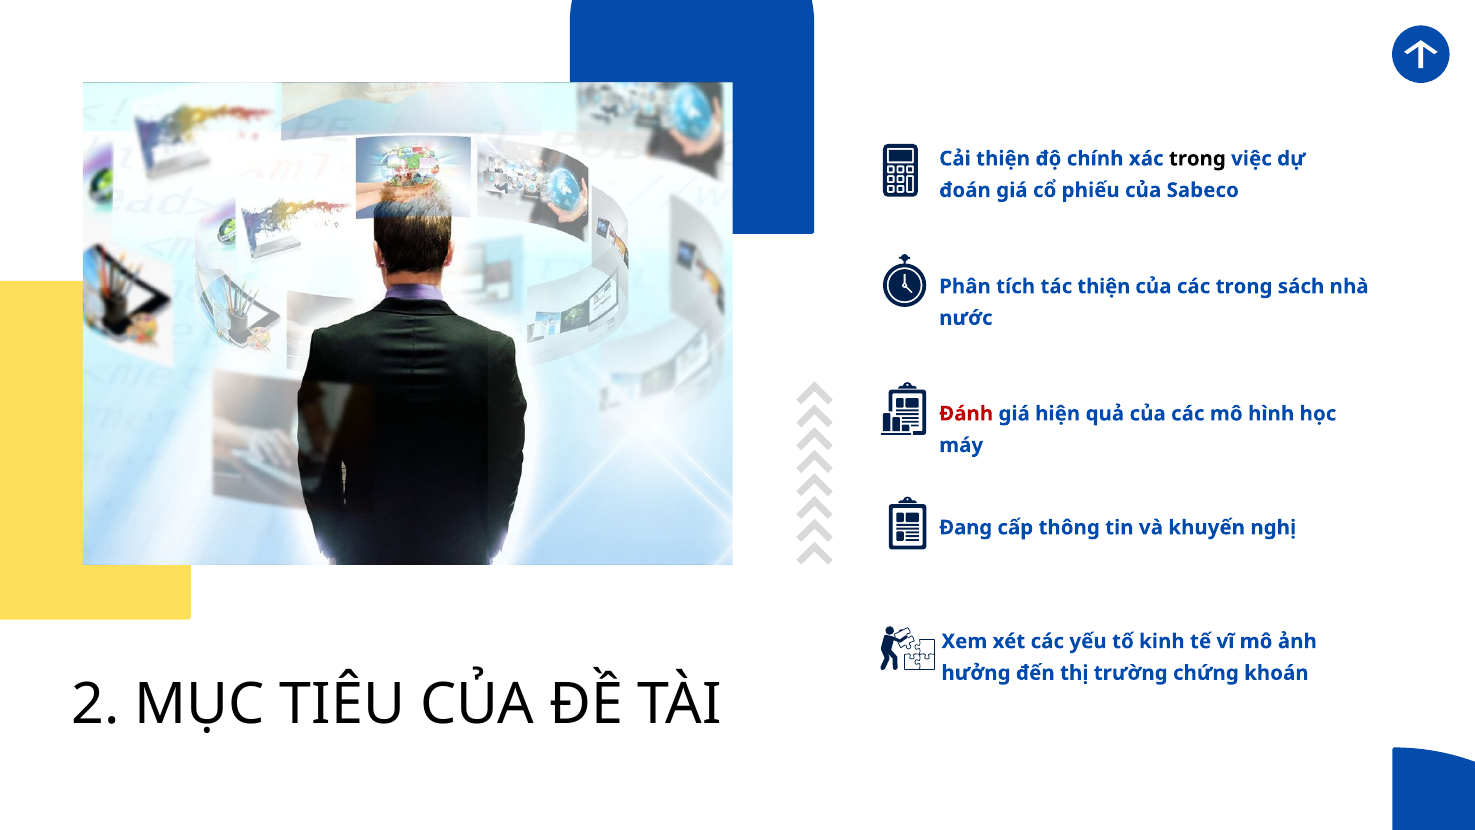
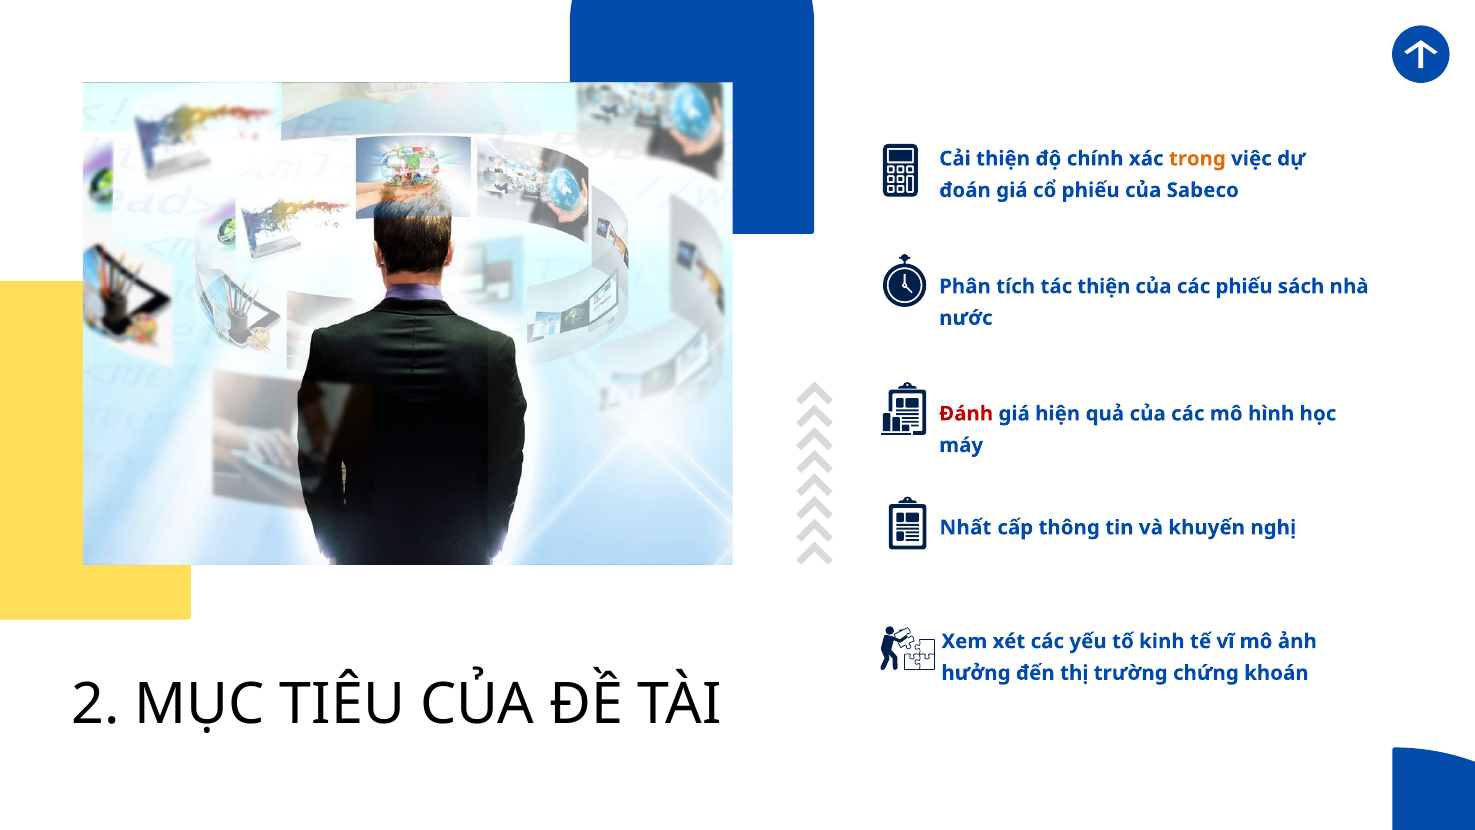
trong colour: black -> orange (1197, 159)
các trong: trong -> phiếu (1244, 286)
Đang: Đang -> Nhất (966, 527)
